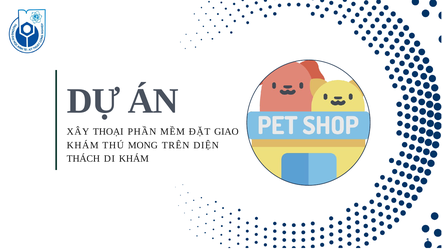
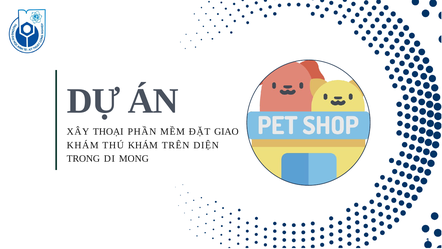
THÚ MONG: MONG -> KHÁM (143, 145)
THÁCH: THÁCH -> TRONG (83, 158)
DI KHÁM: KHÁM -> MONG (134, 158)
